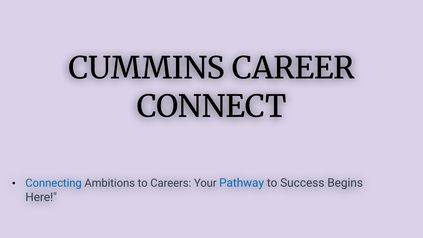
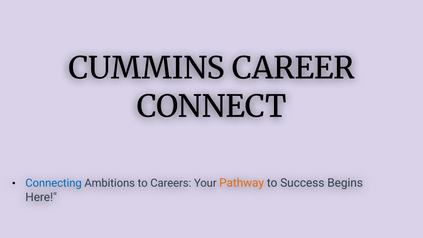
Pathway colour: blue -> orange (242, 183)
